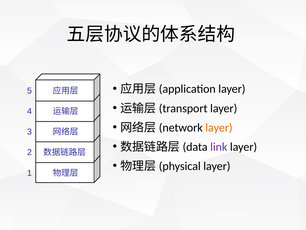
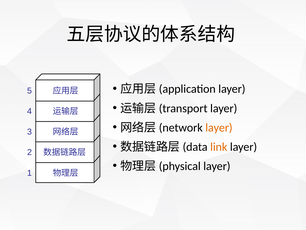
link colour: purple -> orange (219, 147)
